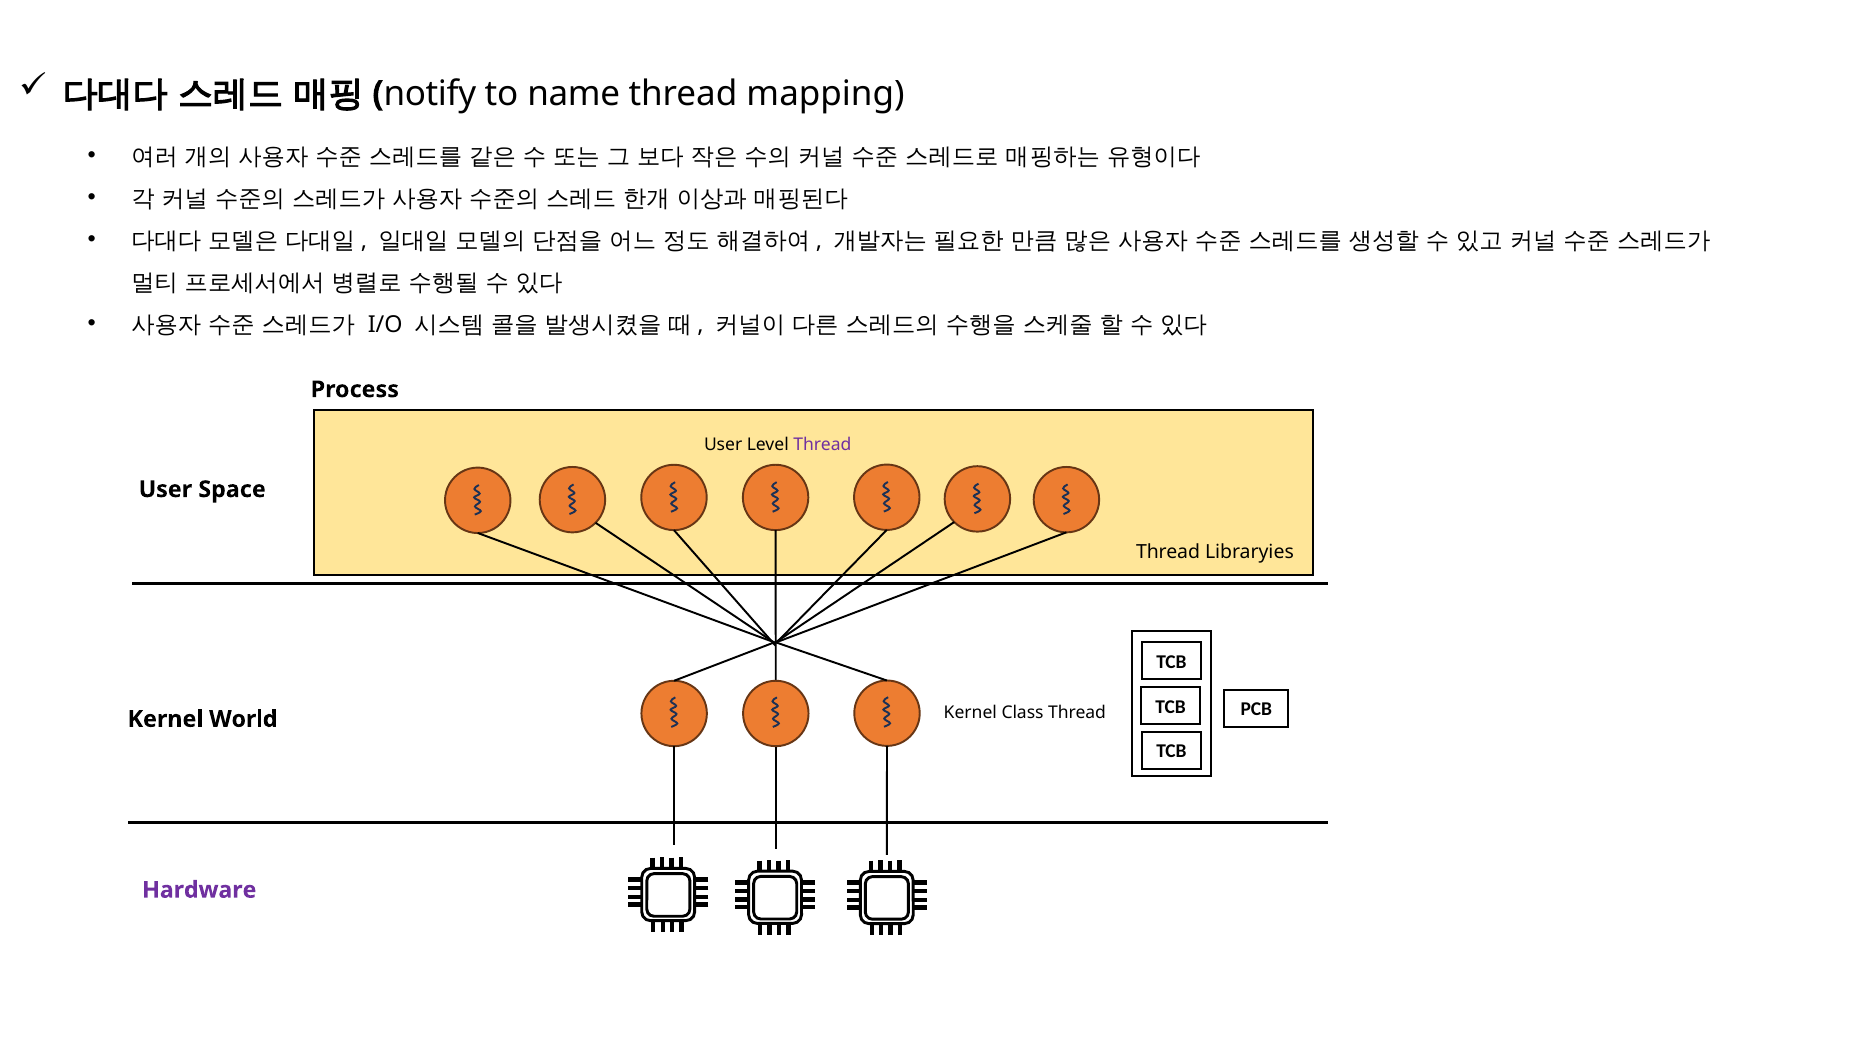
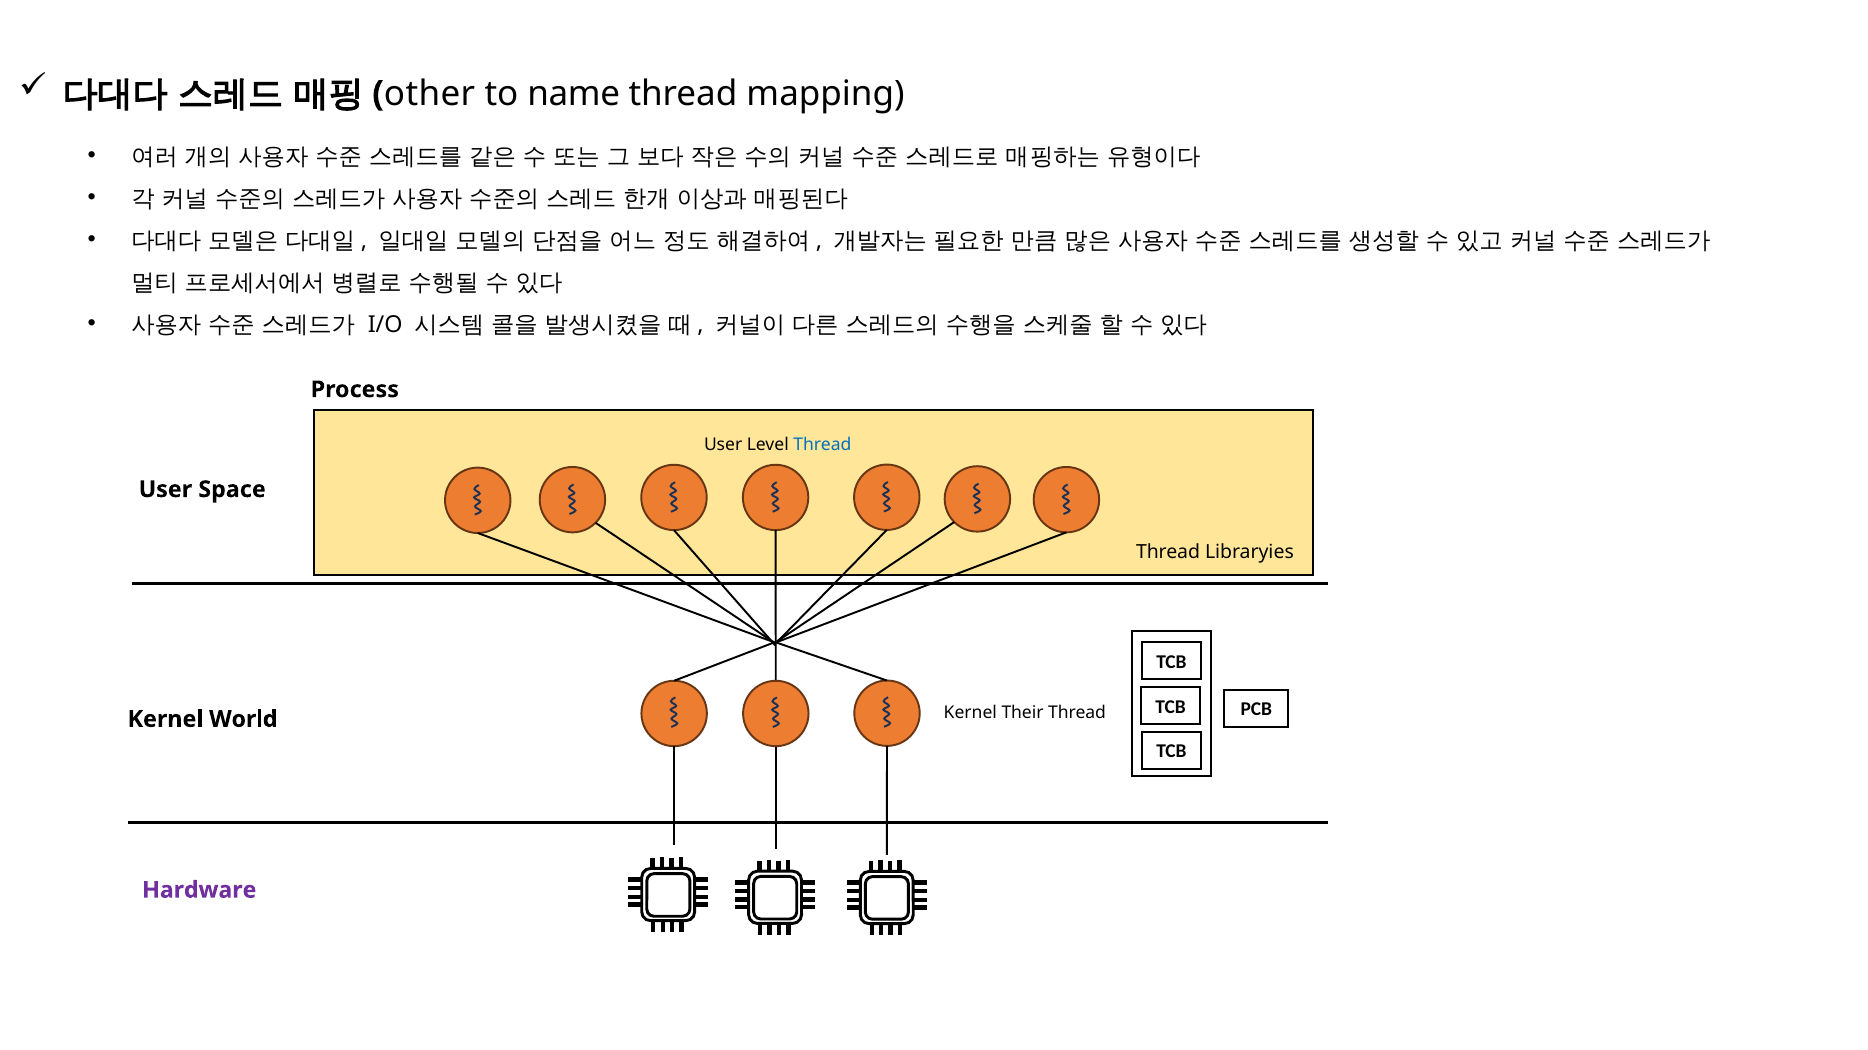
notify: notify -> other (430, 94)
Thread colour: purple -> blue (822, 445)
Class: Class -> Their (1023, 713)
